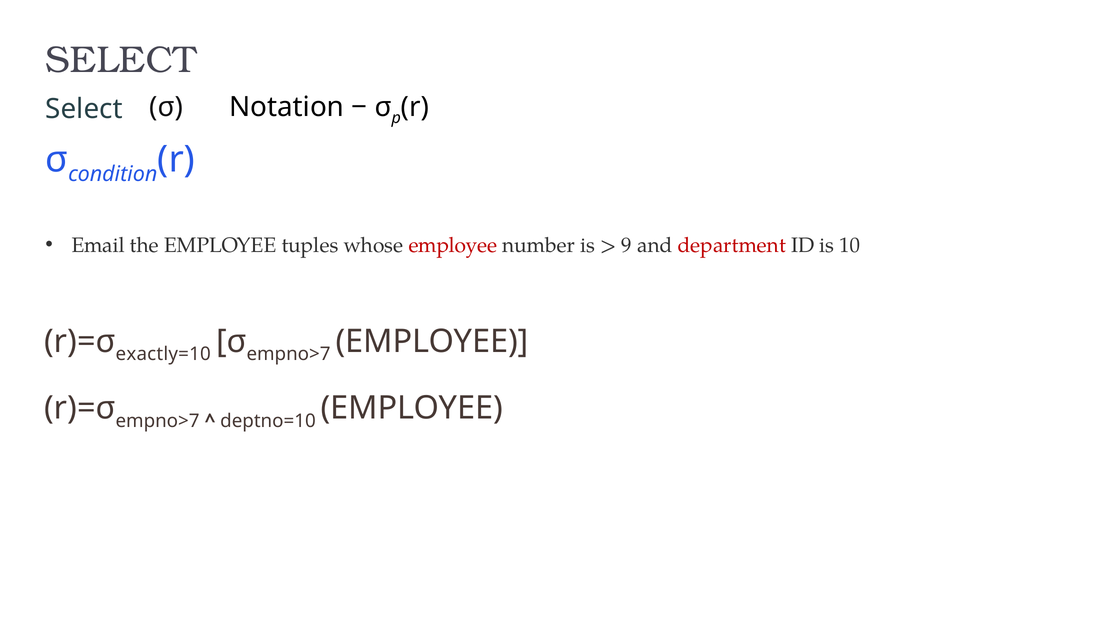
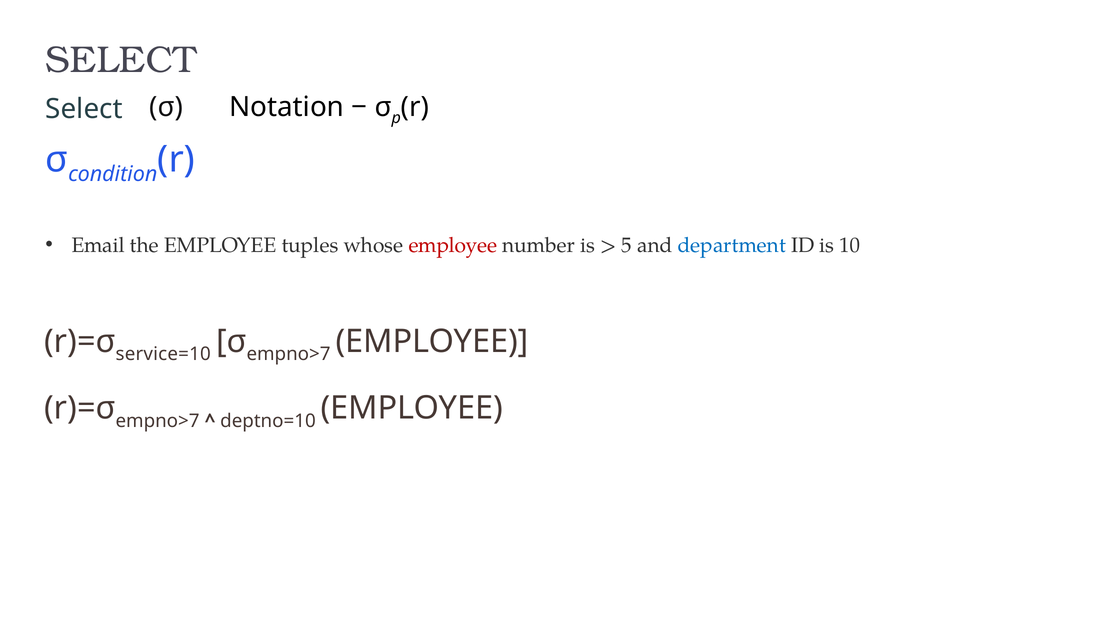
9: 9 -> 5 (627, 245)
department colour: red -> blue (732, 245)
exactly=10: exactly=10 -> service=10 (163, 354)
